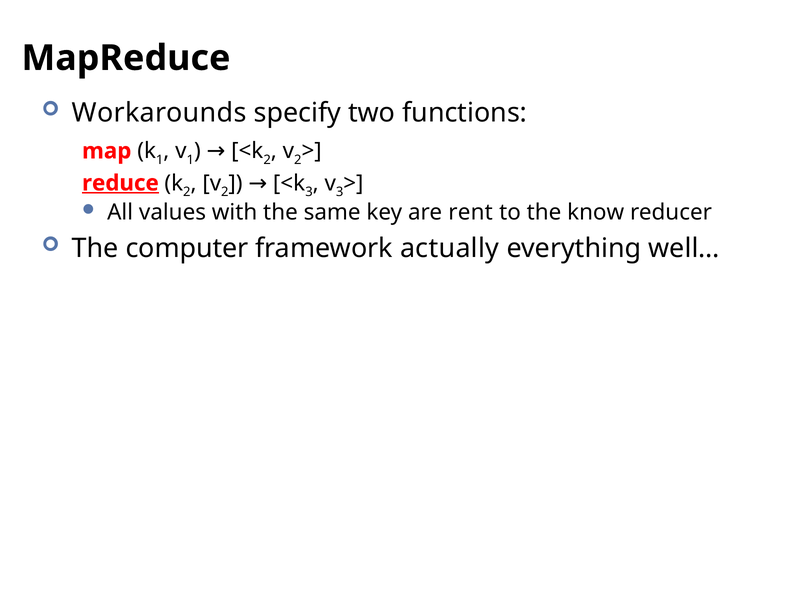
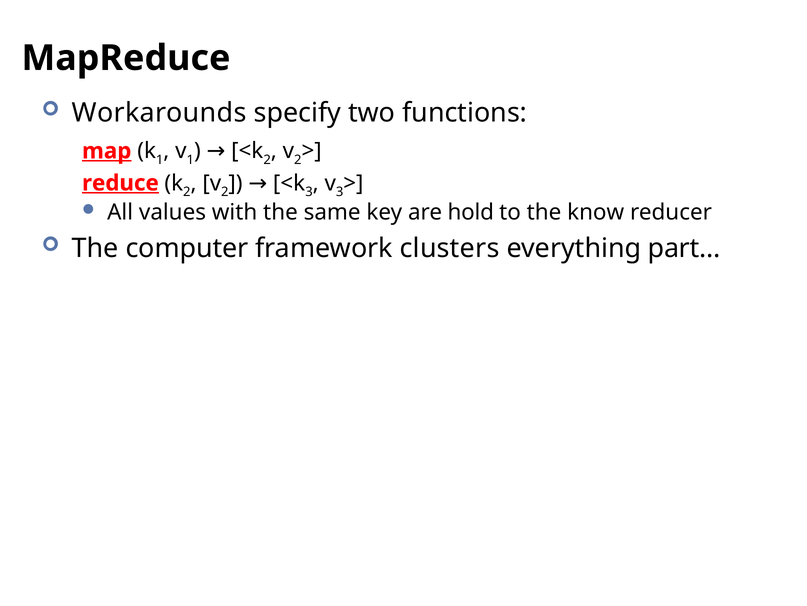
map underline: none -> present (107, 151)
rent: rent -> hold (471, 212)
actually: actually -> clusters (450, 248)
well…: well… -> part… (684, 248)
